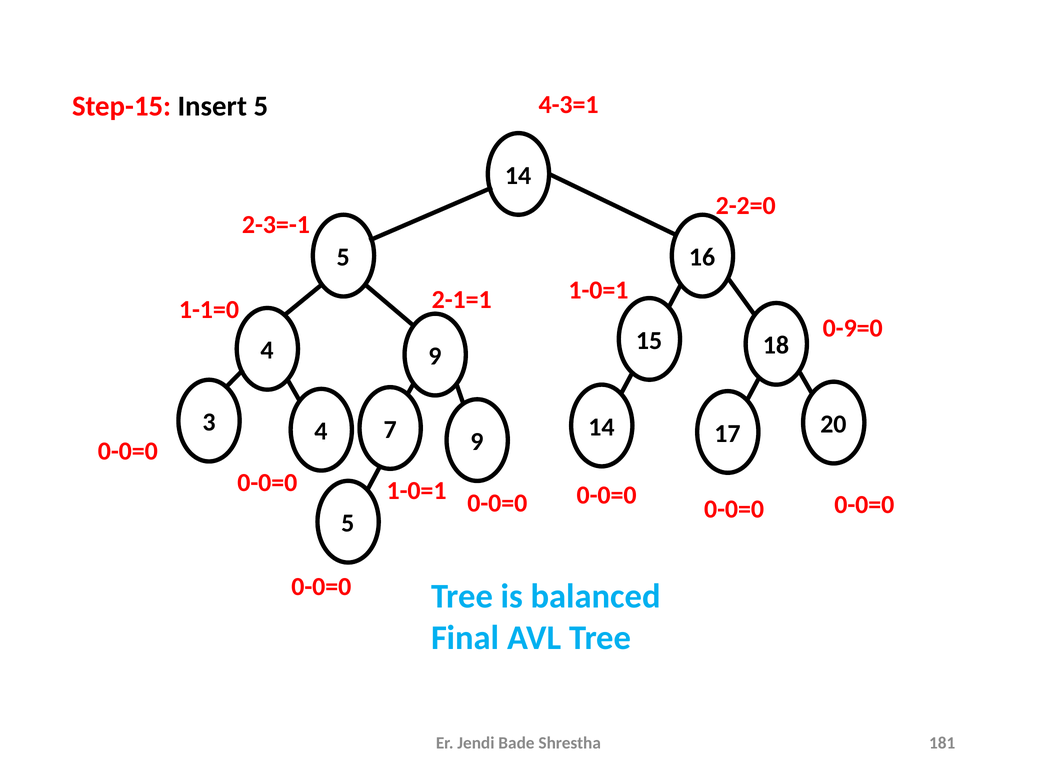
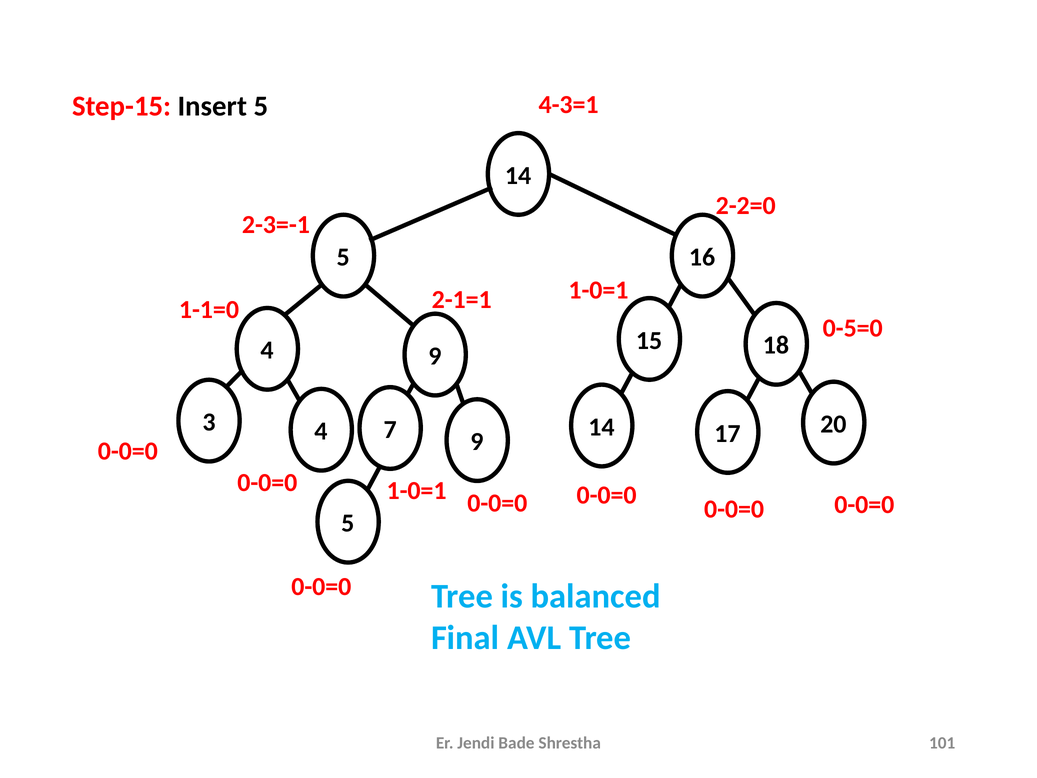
0-9=0: 0-9=0 -> 0-5=0 (853, 328)
181: 181 -> 101 (942, 743)
